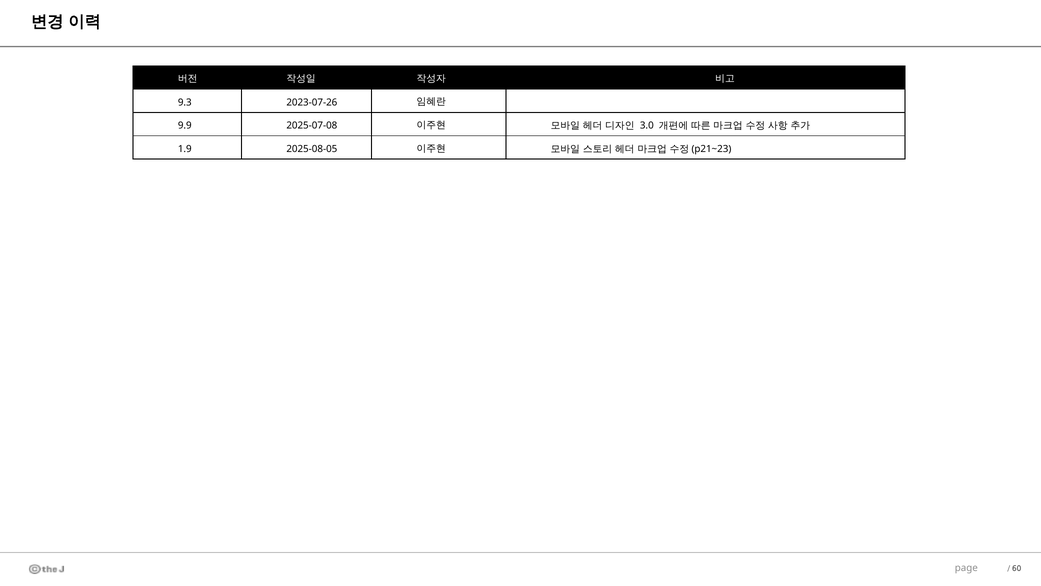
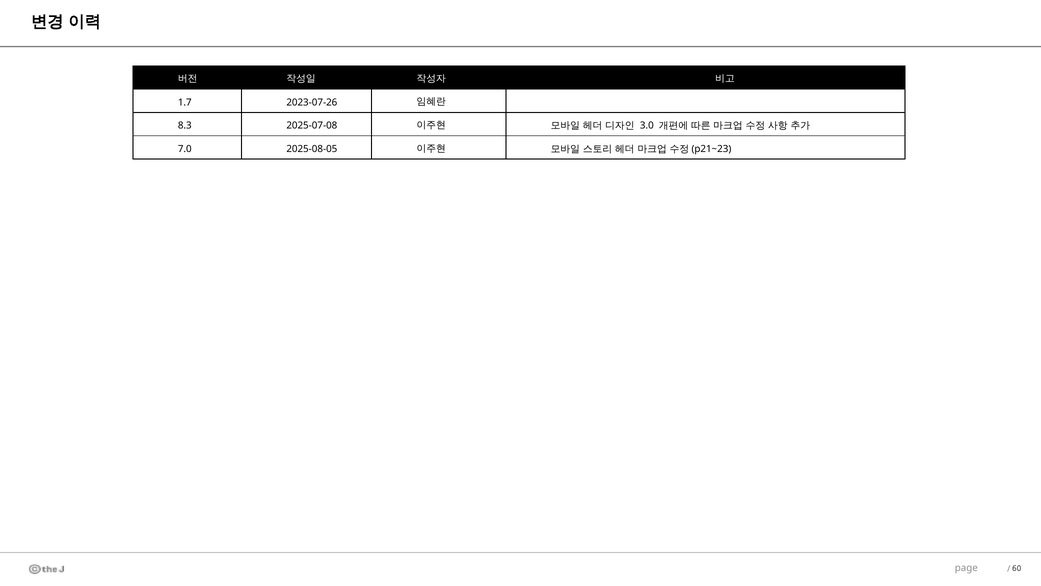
9.3: 9.3 -> 1.7 (185, 102)
9.9: 9.9 -> 8.3 (185, 126)
1.9: 1.9 -> 7.0 (185, 149)
